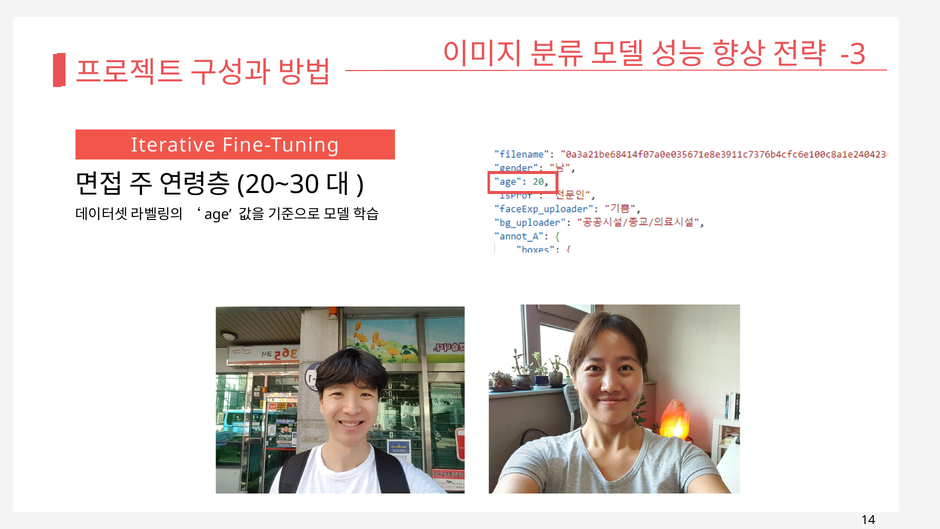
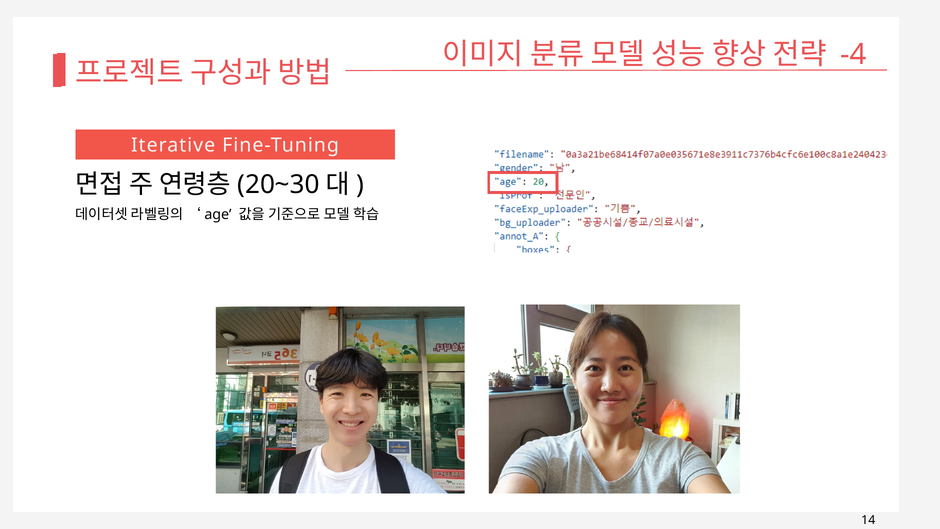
-3: -3 -> -4 (853, 54)
